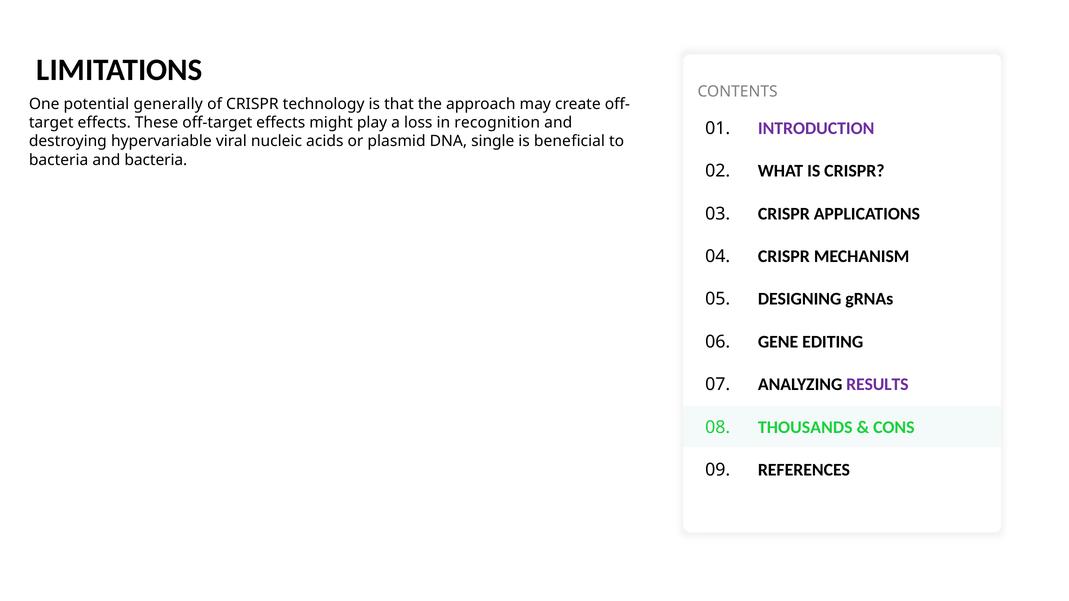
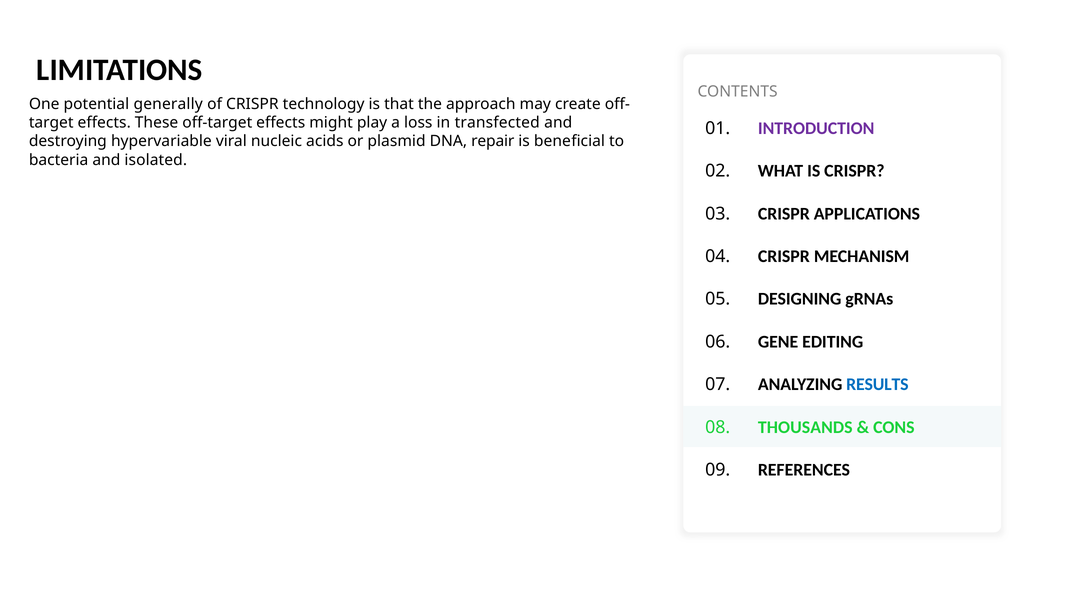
recognition: recognition -> transfected (497, 123)
single: single -> repair (493, 141)
and bacteria: bacteria -> isolated (156, 160)
RESULTS colour: purple -> blue (877, 385)
